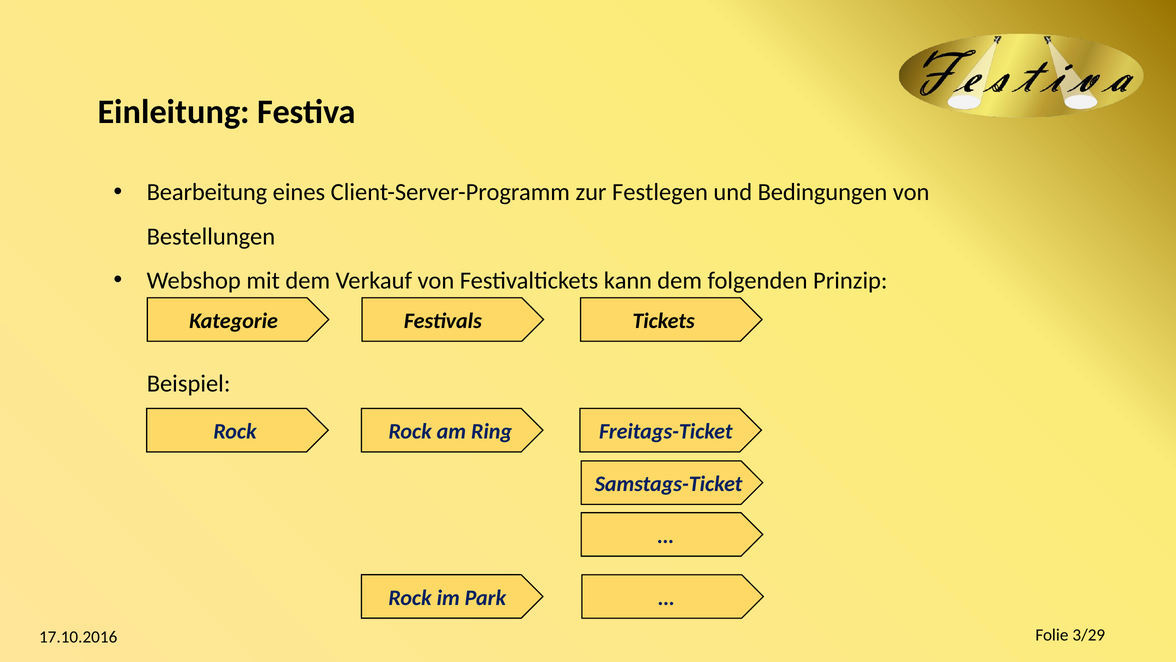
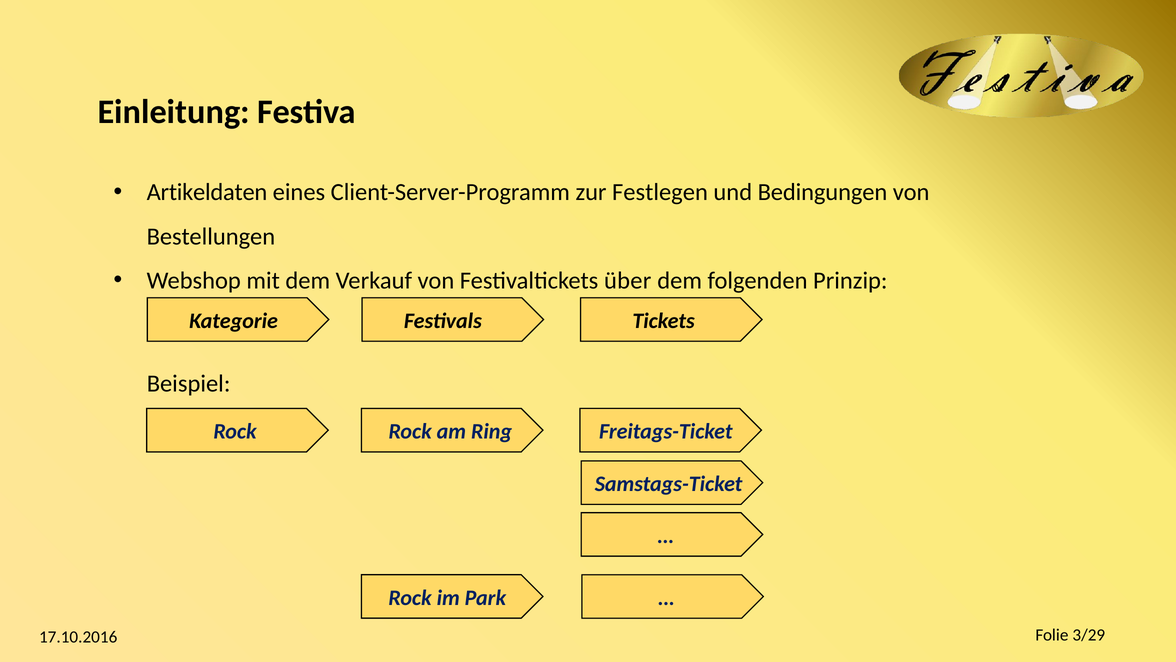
Bearbeitung: Bearbeitung -> Artikeldaten (207, 192)
kann: kann -> über (628, 280)
